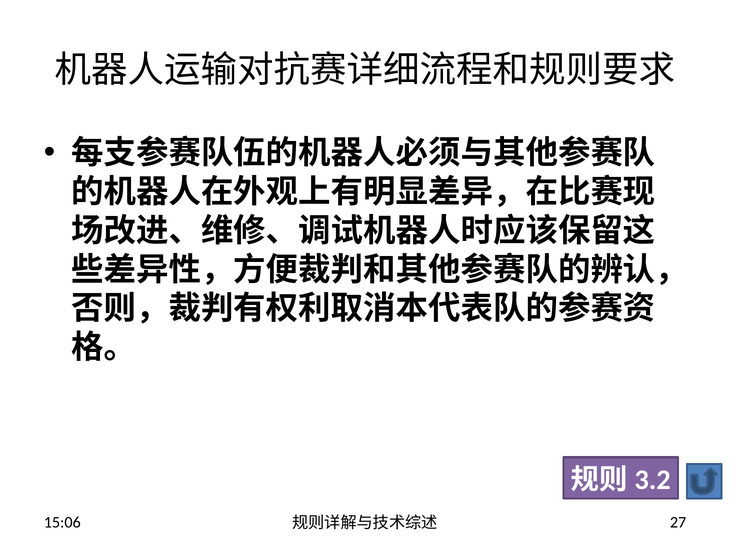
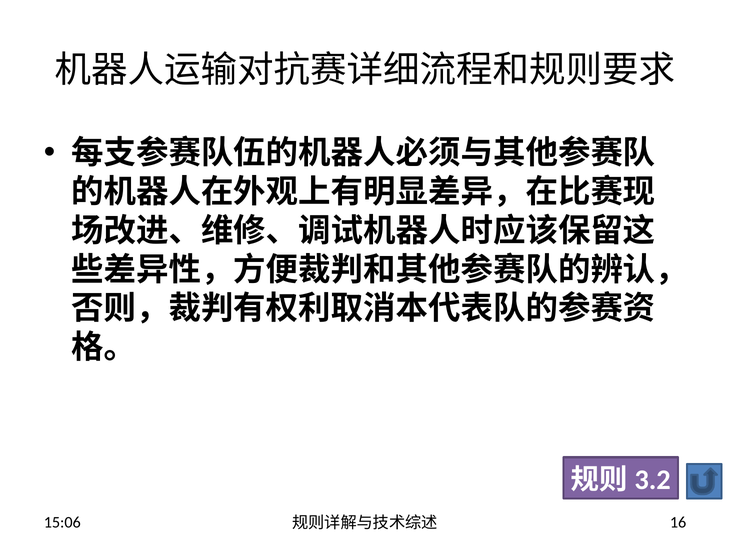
27: 27 -> 16 (678, 523)
